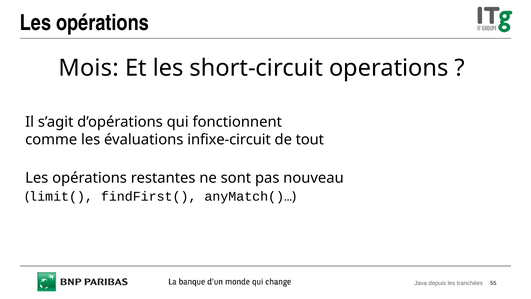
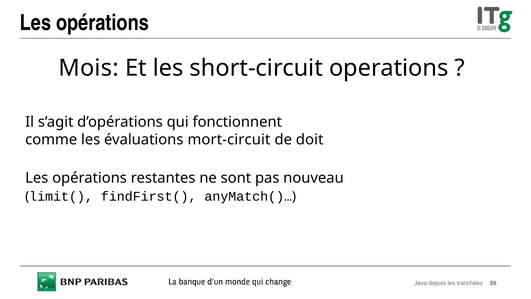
infixe-circuit: infixe-circuit -> mort-circuit (229, 139)
tout: tout -> doit (310, 139)
